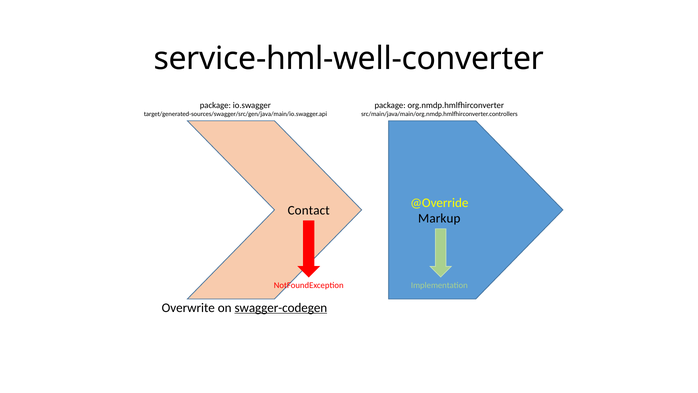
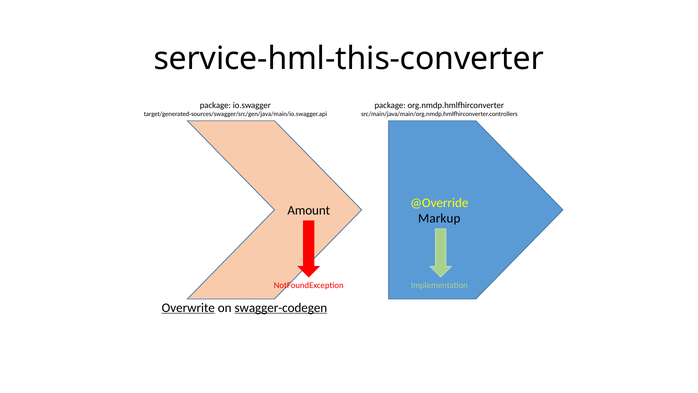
service-hml-well-converter: service-hml-well-converter -> service-hml-this-converter (349, 59)
Contact: Contact -> Amount (309, 210)
Overwrite underline: none -> present (188, 307)
